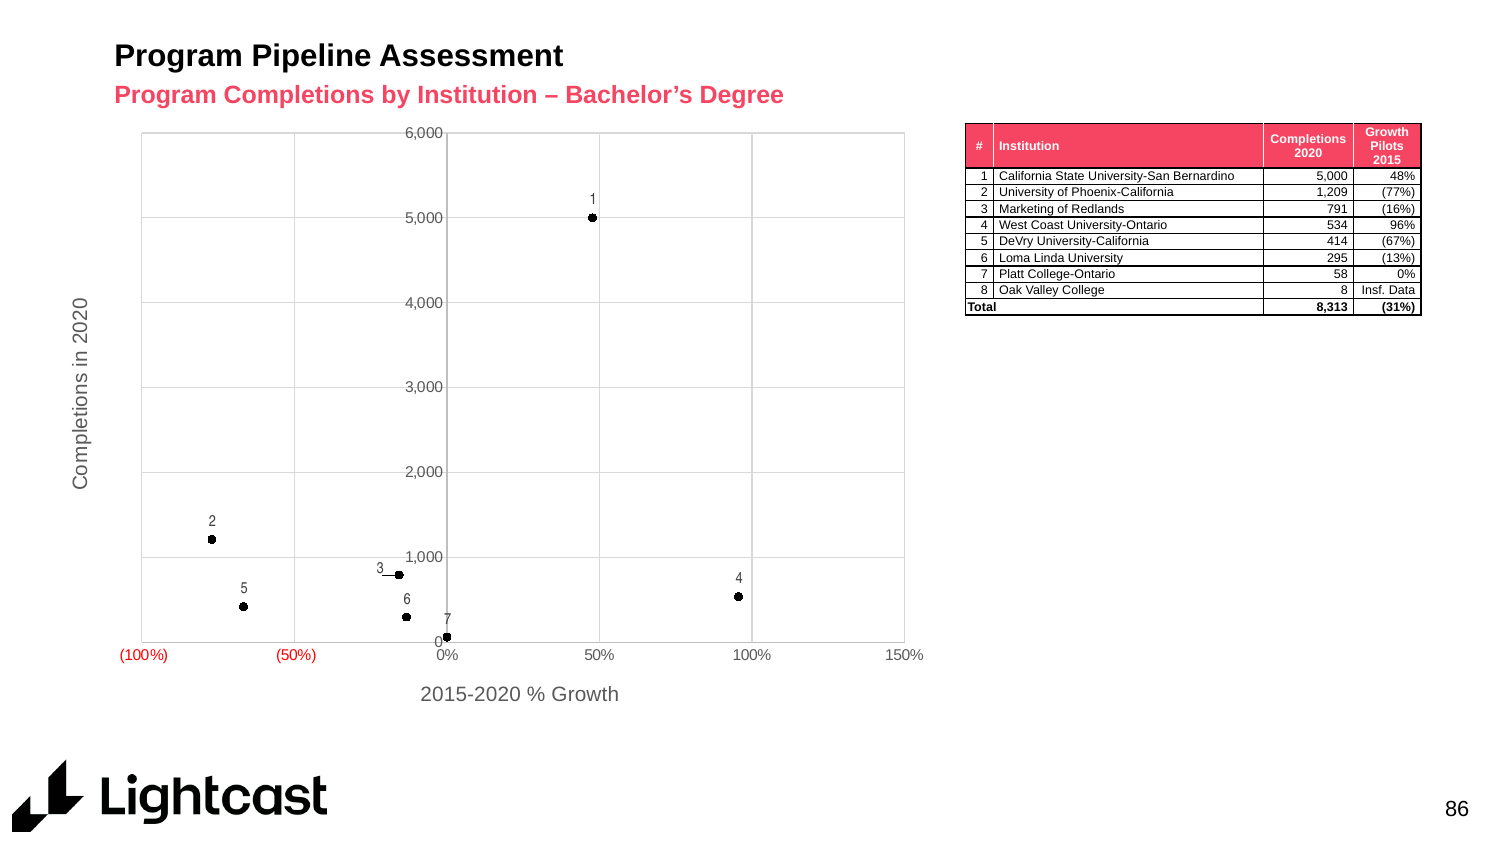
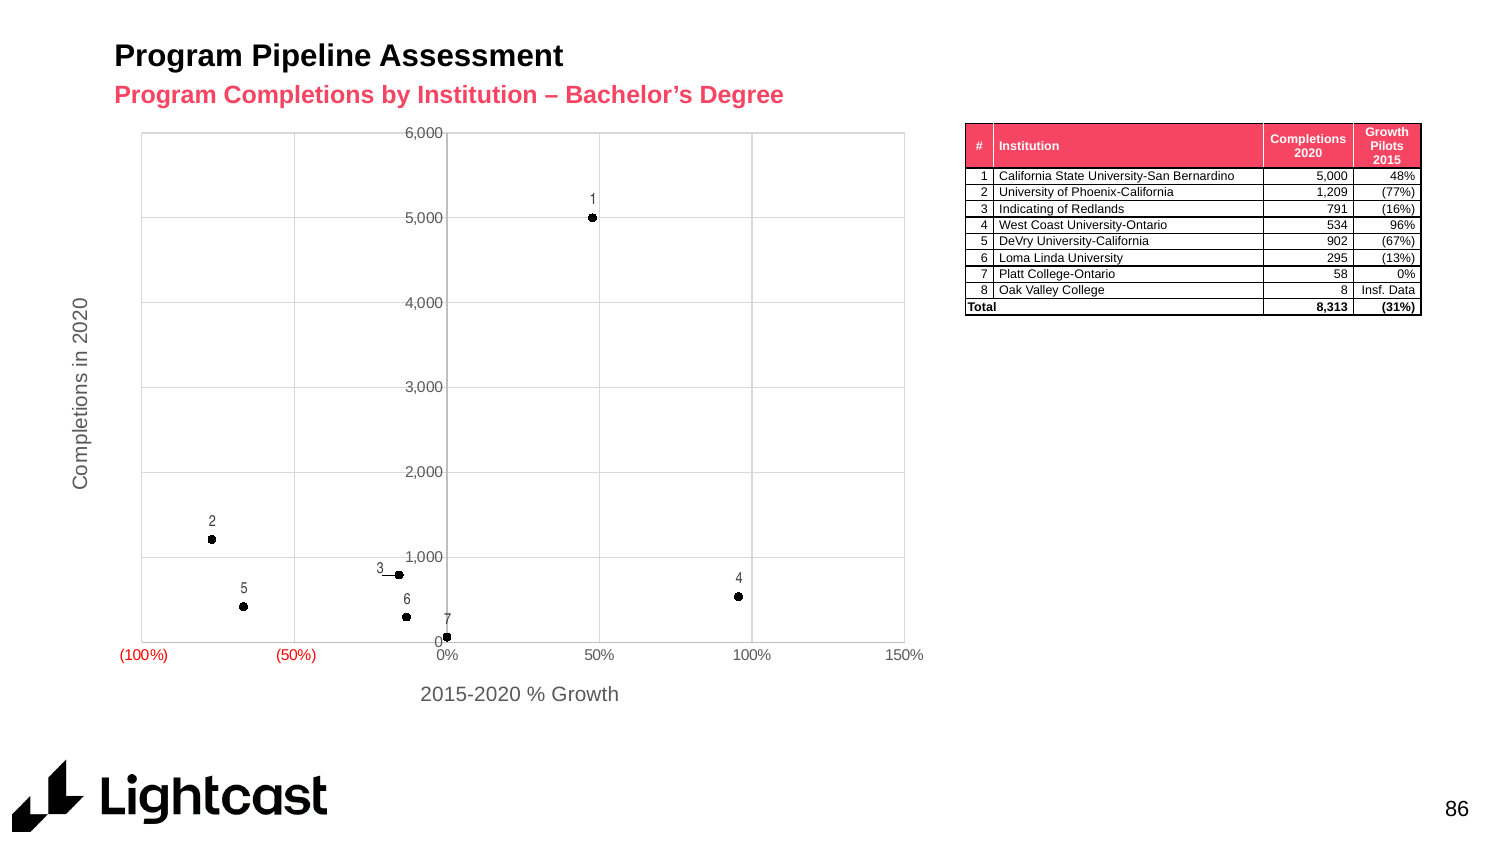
Marketing: Marketing -> Indicating (1027, 209)
414: 414 -> 902 (1337, 242)
